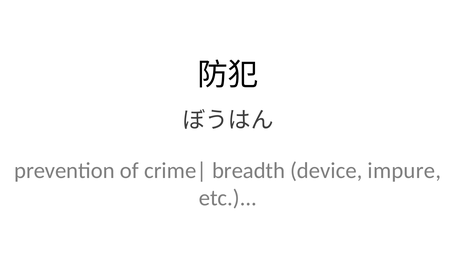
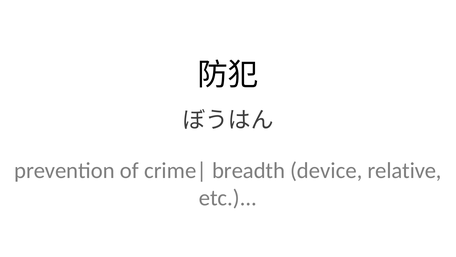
impure: impure -> relative (405, 170)
